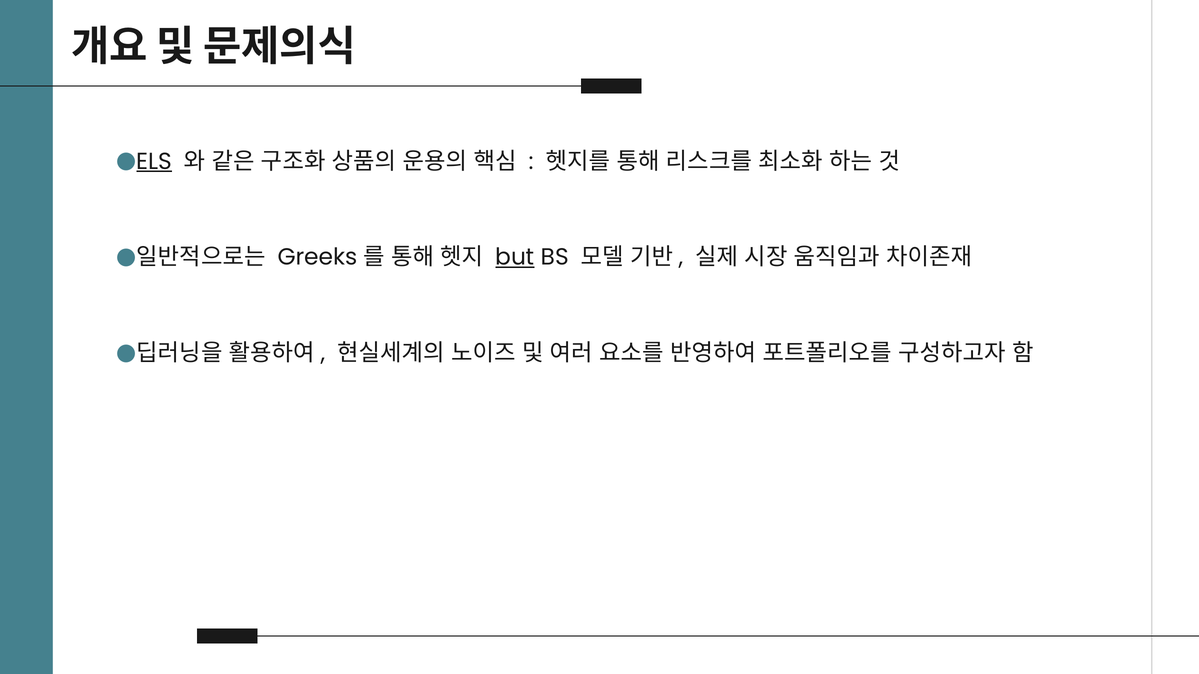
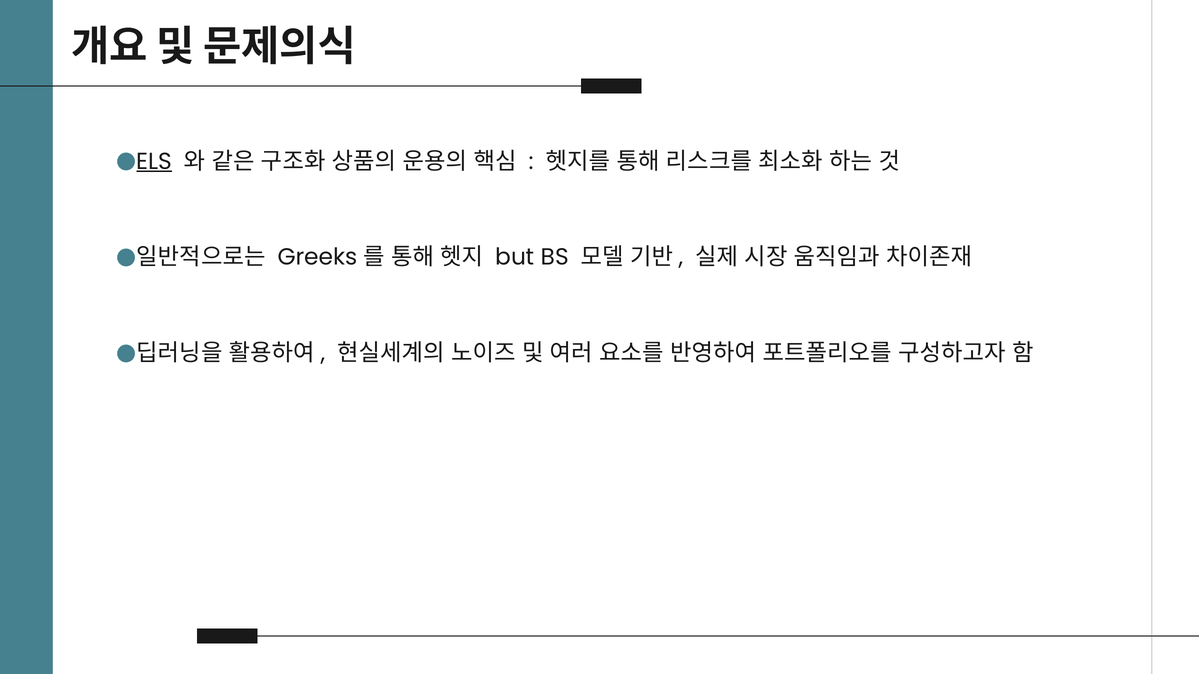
but underline: present -> none (515, 257)
